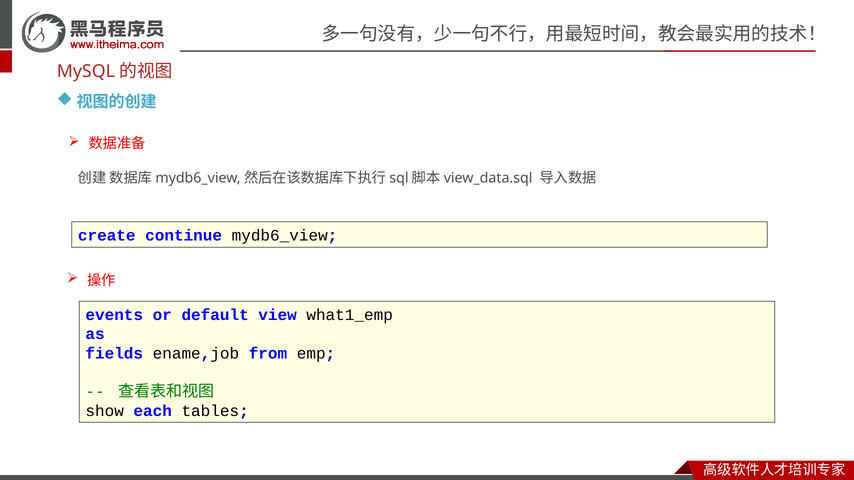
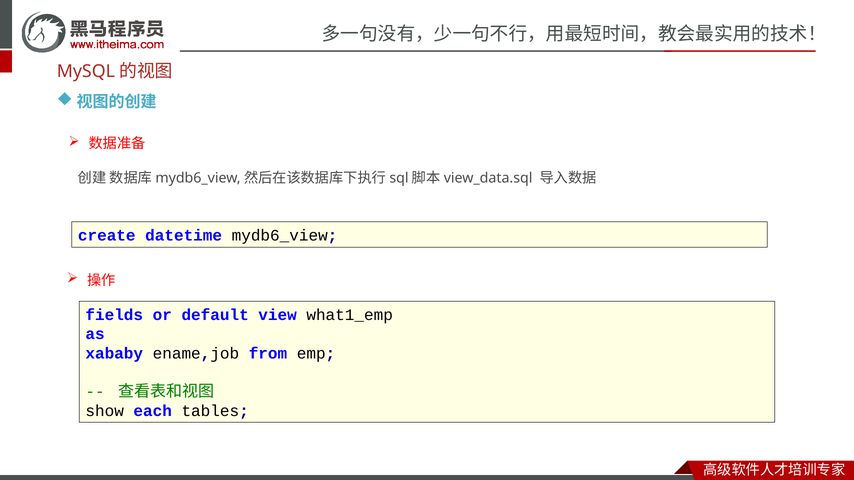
continue: continue -> datetime (184, 236)
events: events -> fields (114, 315)
fields: fields -> xababy (114, 354)
